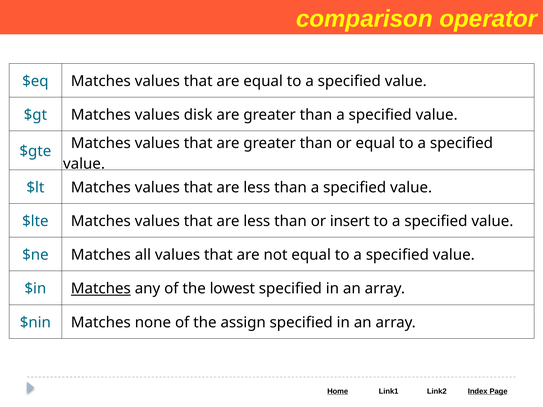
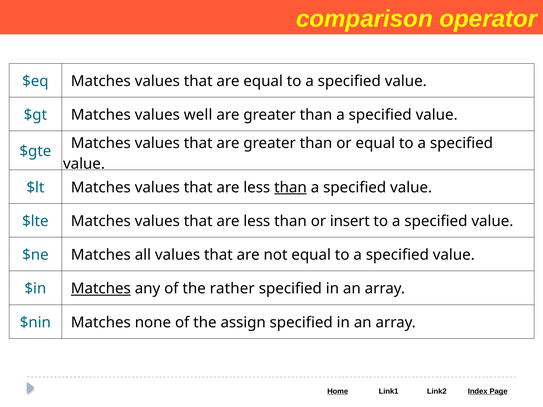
disk: disk -> well (198, 115)
than underline: none -> present (290, 188)
lowest: lowest -> rather (232, 289)
